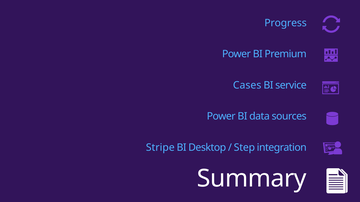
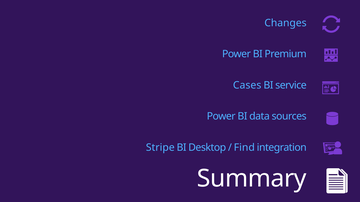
Progress: Progress -> Changes (285, 23)
Step: Step -> Find (244, 148)
